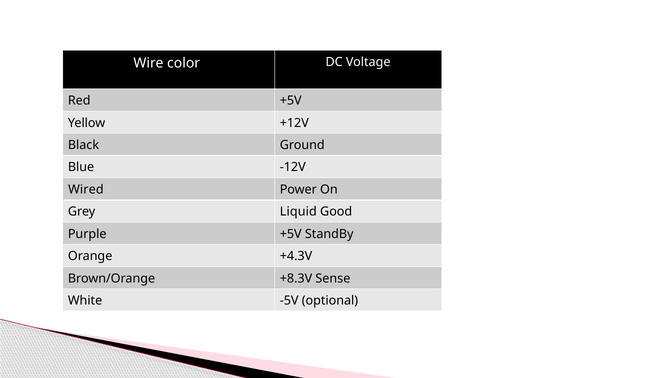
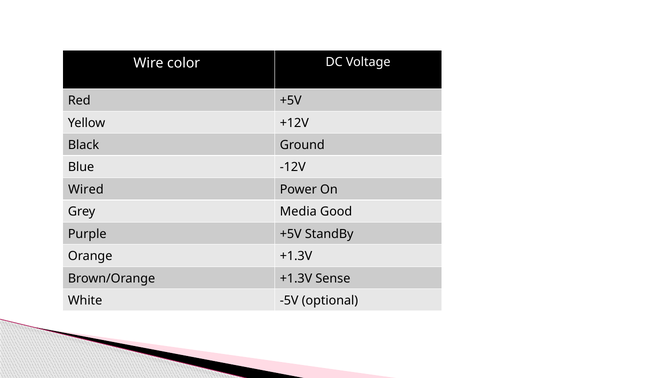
Liquid: Liquid -> Media (298, 211)
Orange +4.3V: +4.3V -> +1.3V (296, 256)
Brown/Orange +8.3V: +8.3V -> +1.3V (296, 278)
